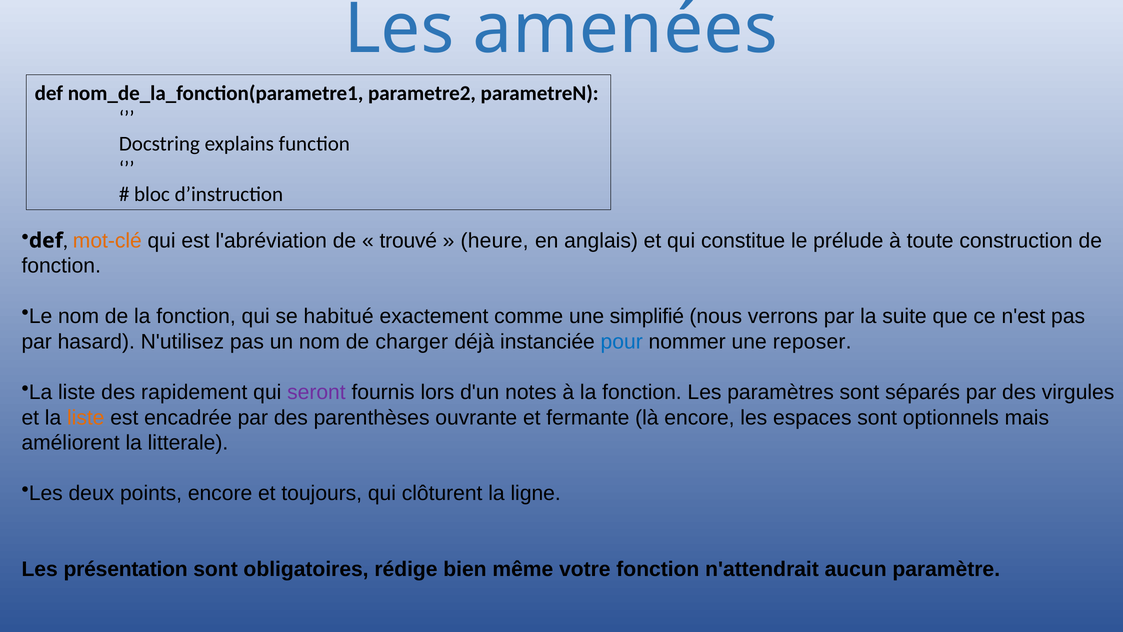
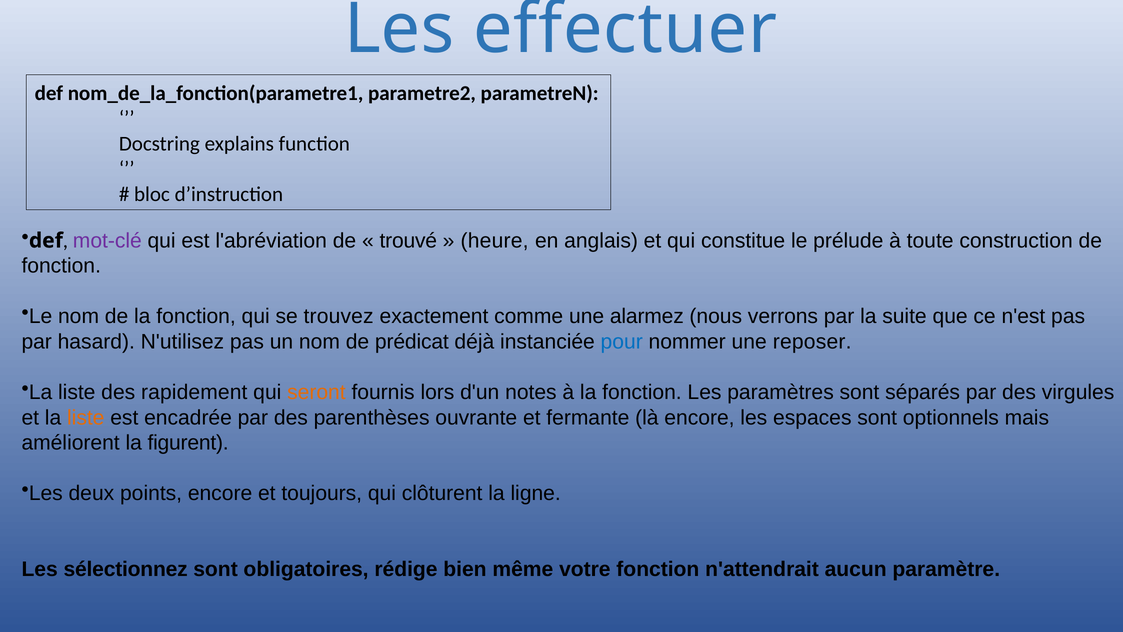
amenées: amenées -> effectuer (625, 29)
mot-clé colour: orange -> purple (107, 241)
habitué: habitué -> trouvez (339, 316)
simplifié: simplifié -> alarmez (647, 316)
charger: charger -> prédicat (412, 342)
seront colour: purple -> orange (316, 392)
litterale: litterale -> figurent (188, 443)
présentation: présentation -> sélectionnez (126, 569)
